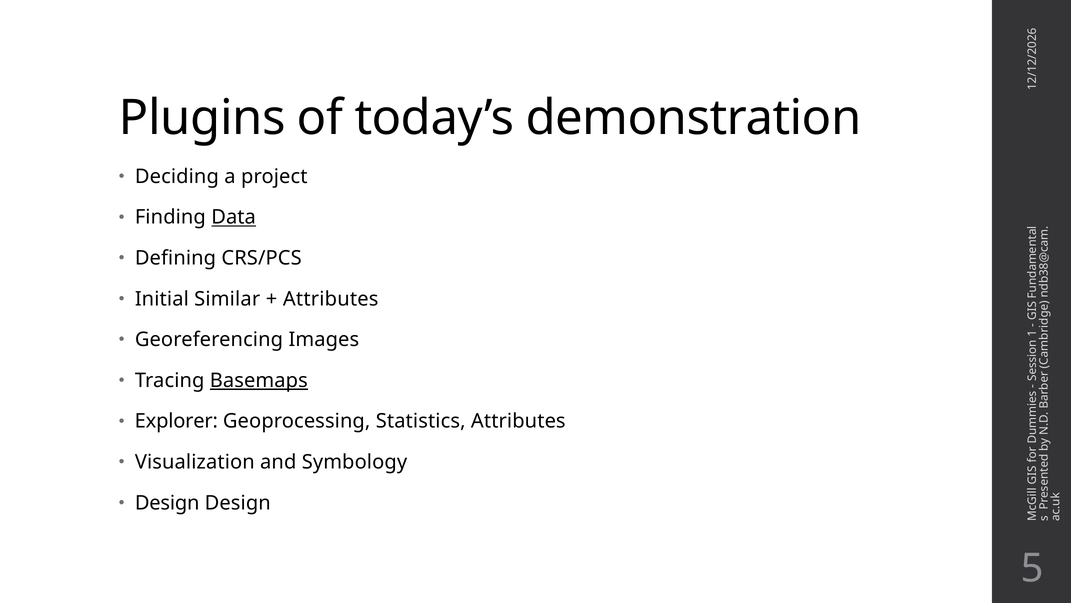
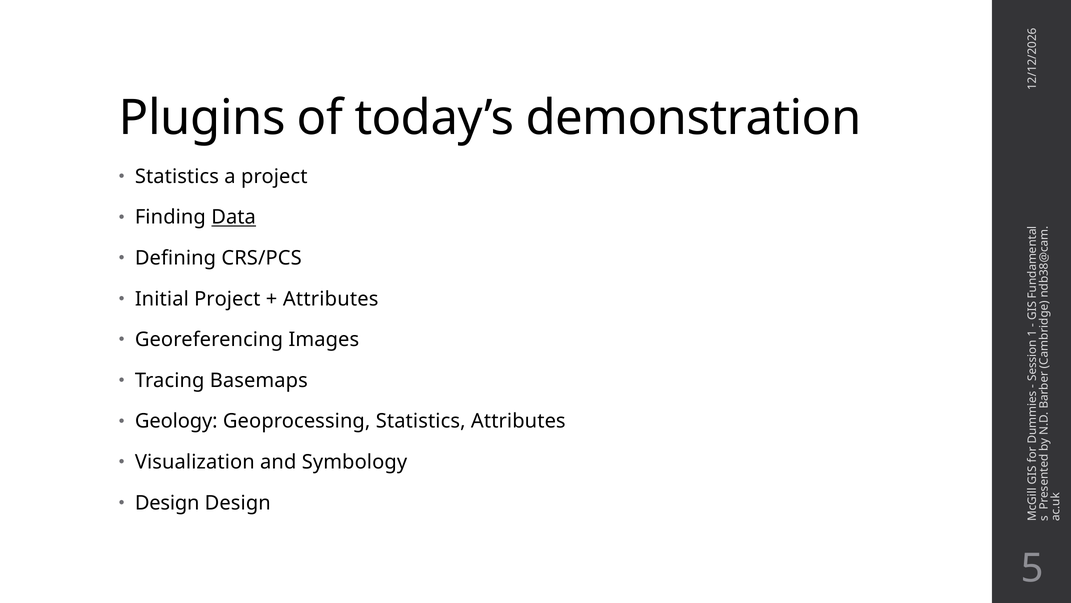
Deciding: Deciding -> Statistics (177, 176)
Initial Similar: Similar -> Project (227, 299)
Basemaps underline: present -> none (259, 380)
Explorer: Explorer -> Geology (176, 421)
